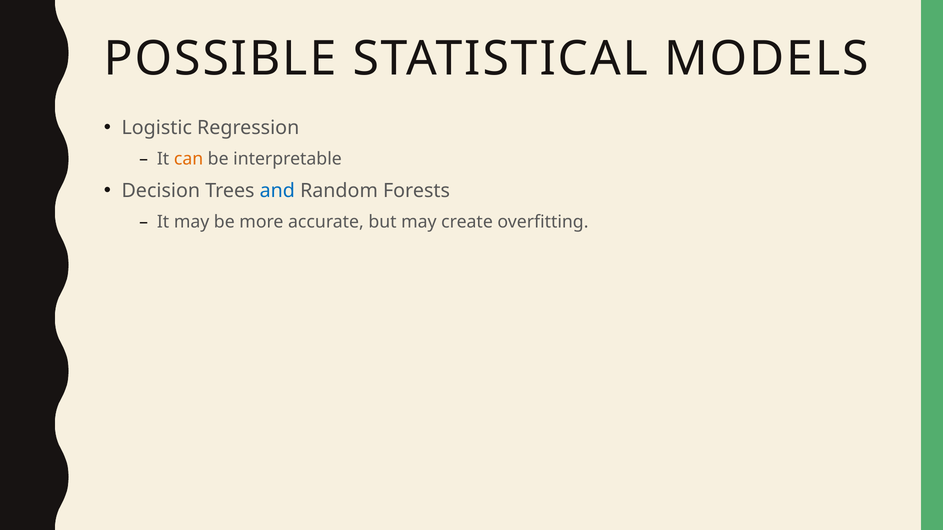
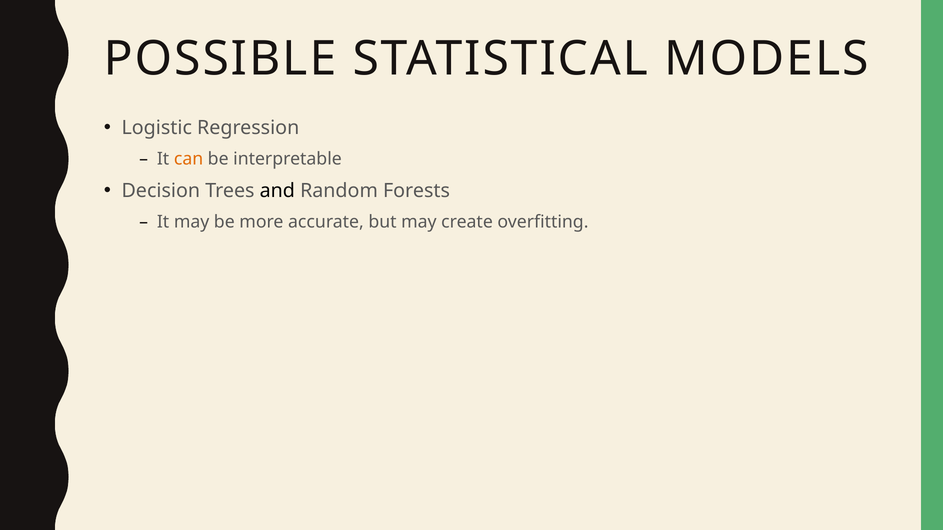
and colour: blue -> black (277, 191)
